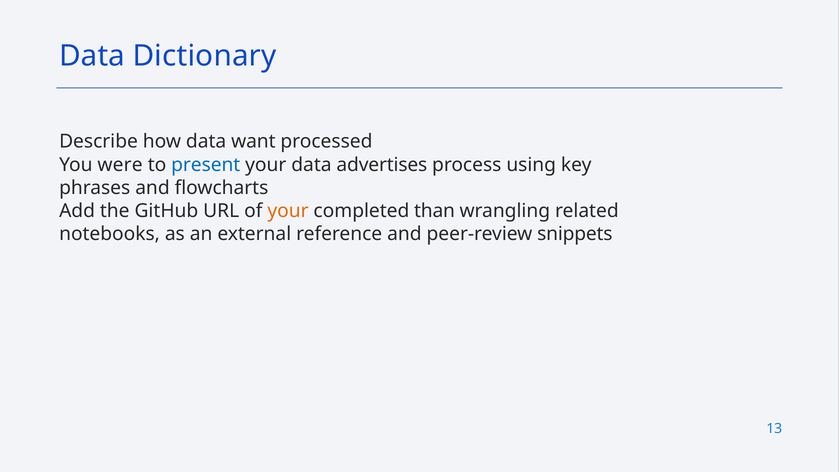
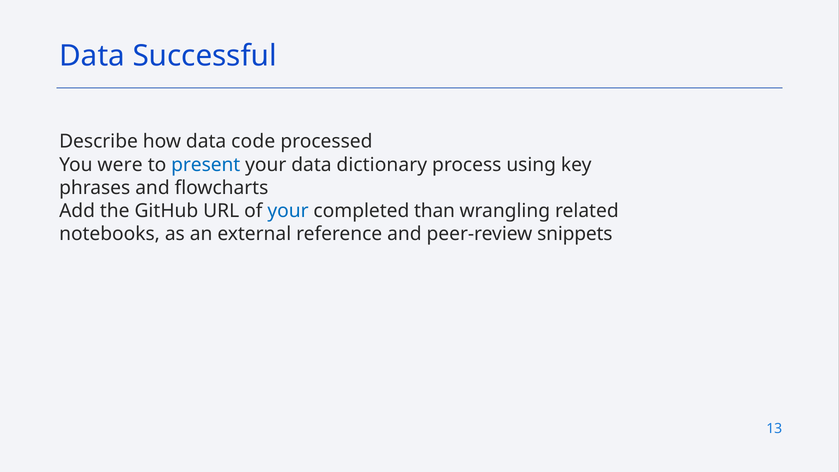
Dictionary: Dictionary -> Successful (205, 56)
want: want -> code (253, 142)
advertises: advertises -> dictionary (382, 165)
your colour: orange -> blue (288, 211)
